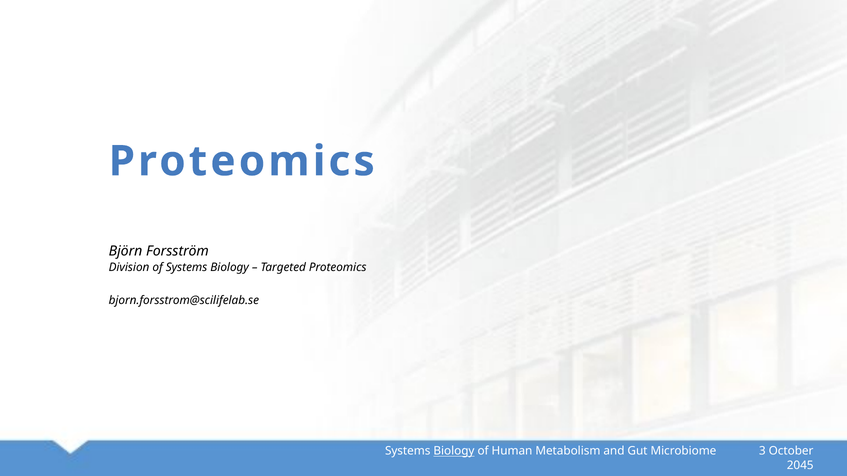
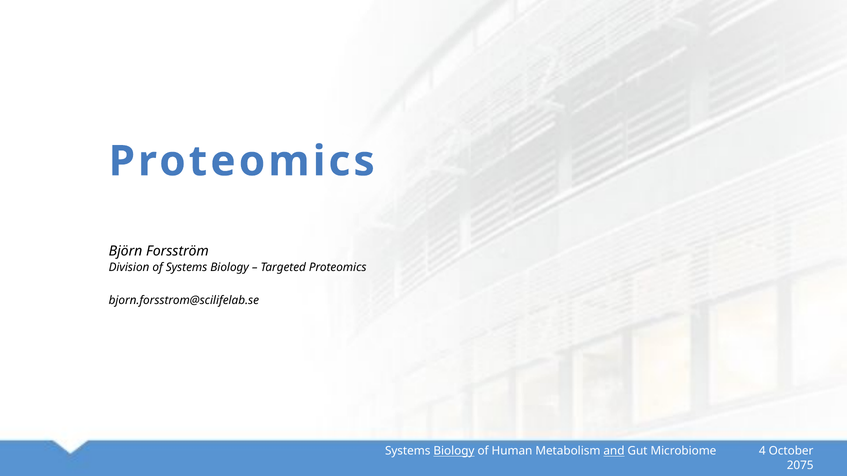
and underline: none -> present (614, 452)
3: 3 -> 4 (762, 452)
2045: 2045 -> 2075 (800, 466)
